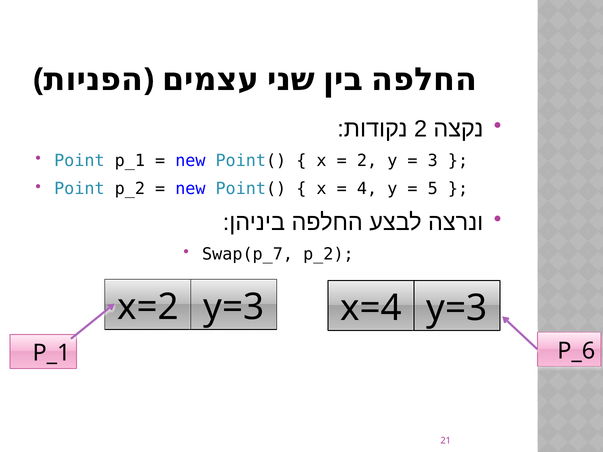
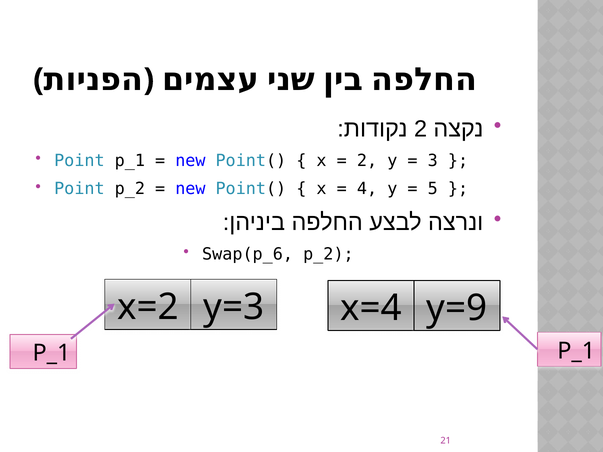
Swap(p_7: Swap(p_7 -> Swap(p_6 (248, 254)
x=4 y=3: y=3 -> y=9 (457, 308)
P_6: P_6 -> P_1 (576, 351)
